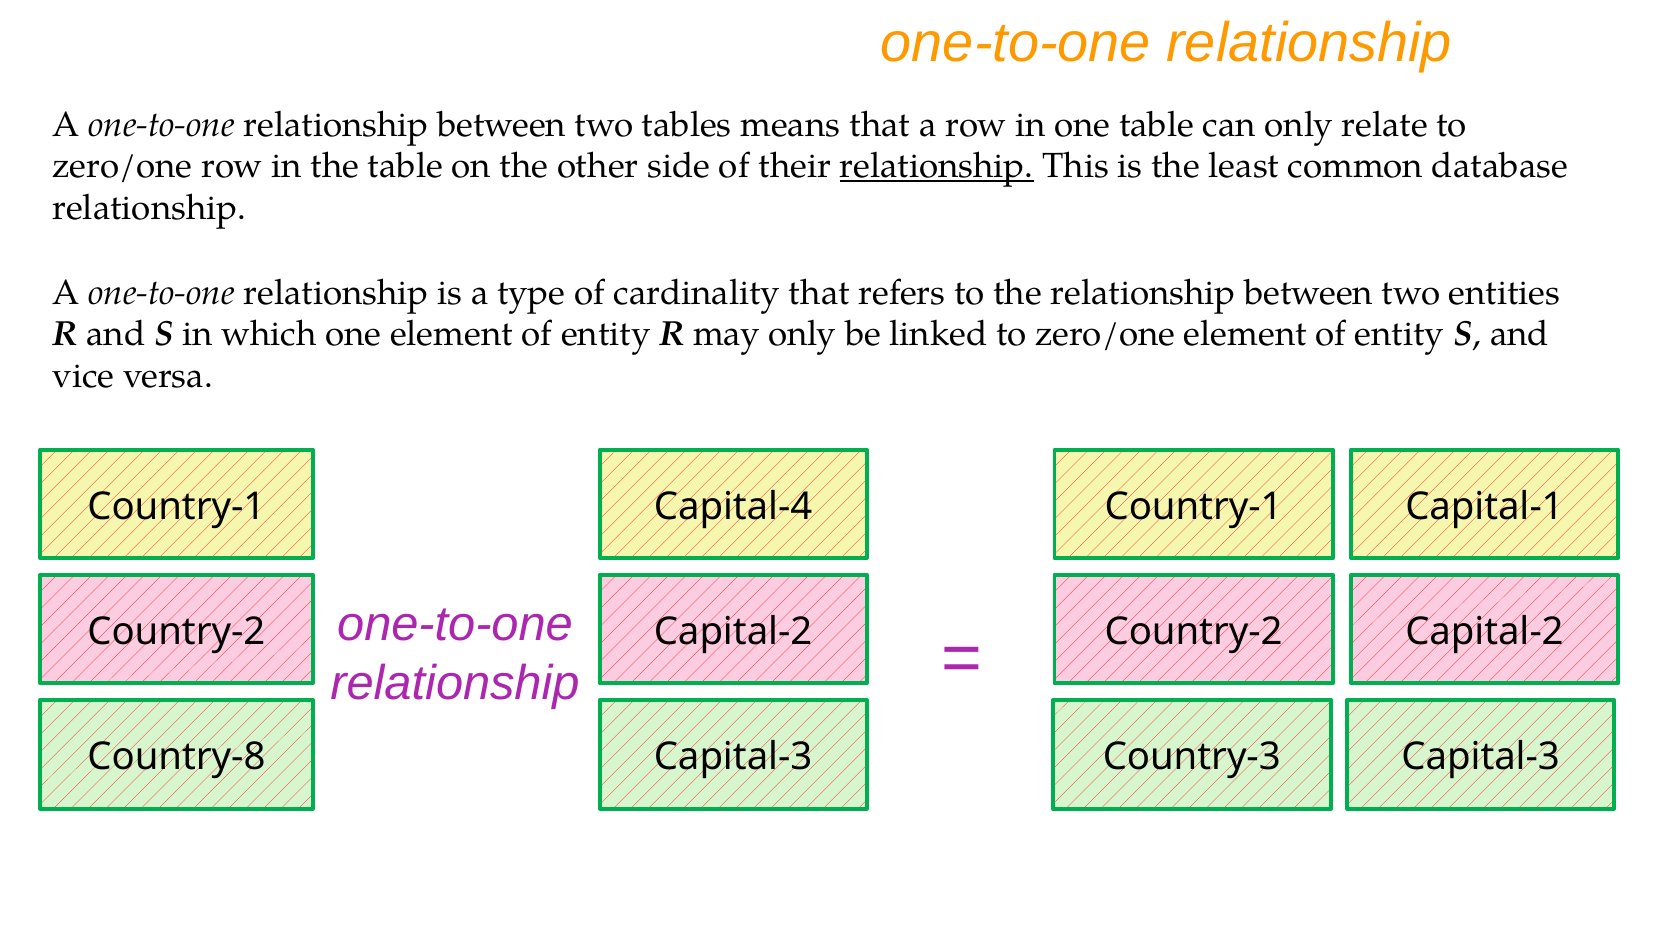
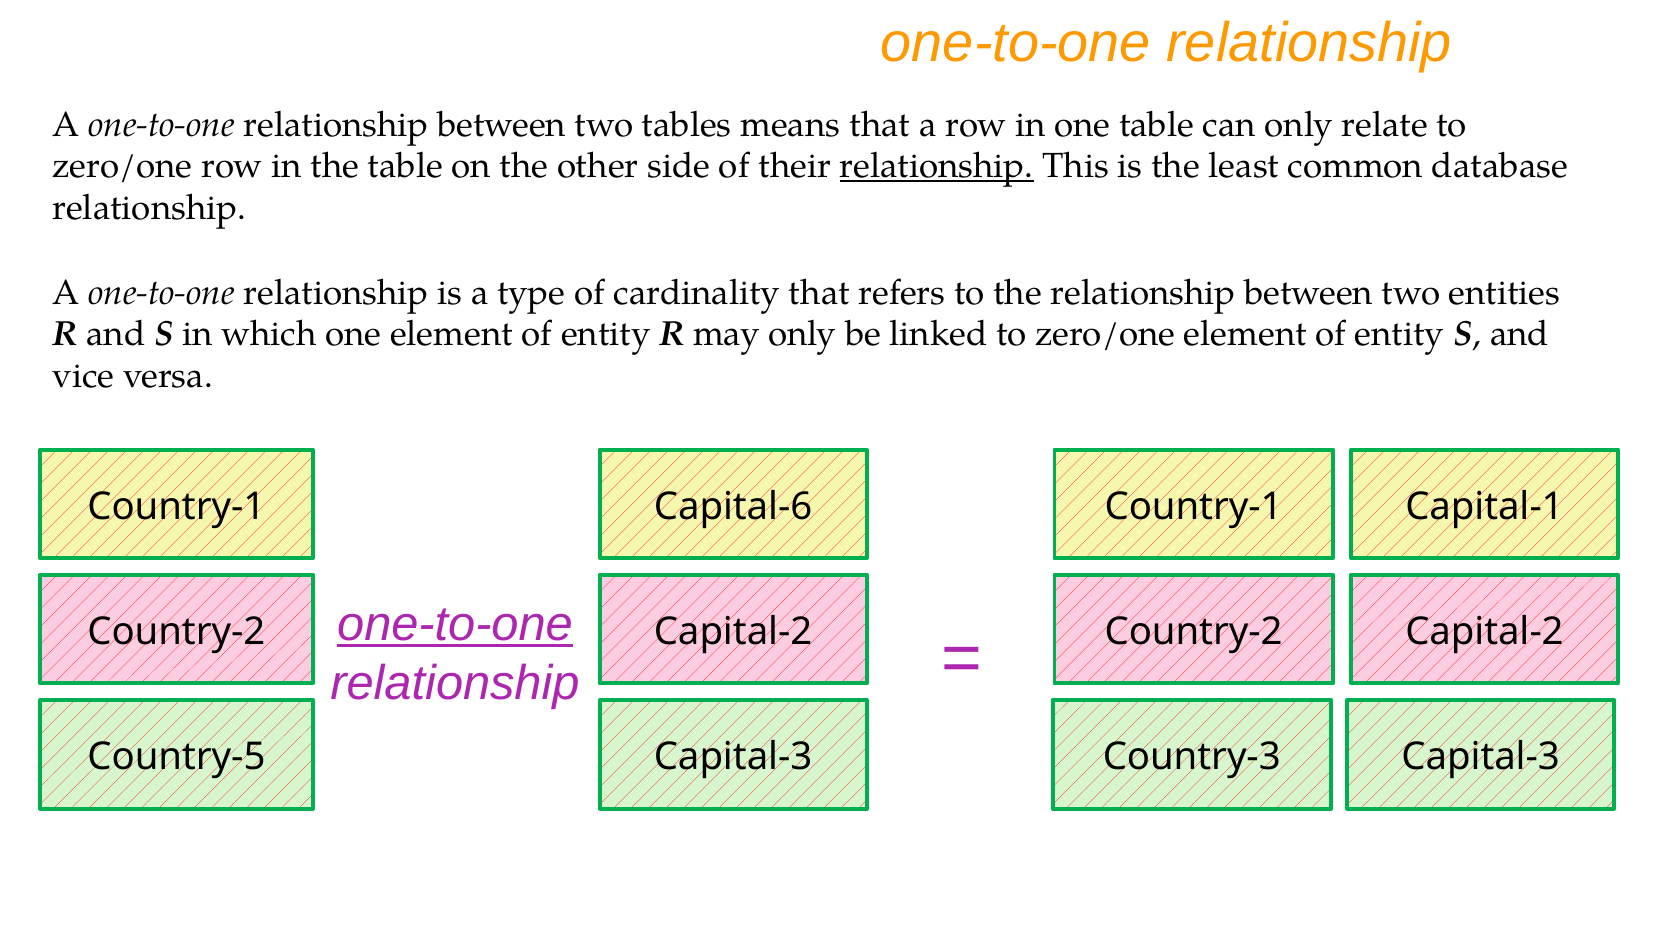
Capital-4: Capital-4 -> Capital-6 (733, 507)
one-to-one underline: none -> present (455, 625)
Country-8: Country-8 -> Country-5 (176, 757)
